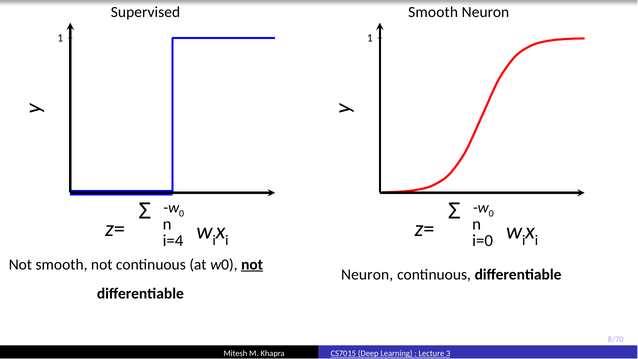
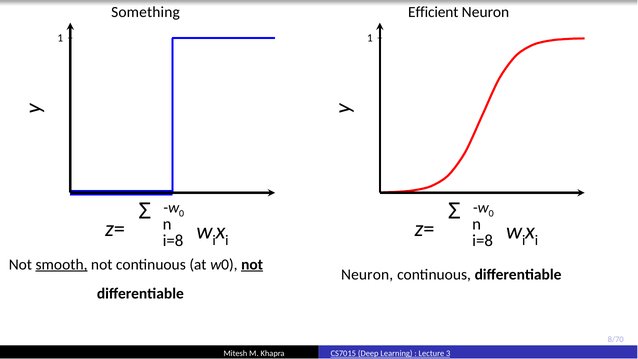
Supervised: Supervised -> Something (145, 12)
Smooth: Smooth -> Efficient (433, 12)
i=4: i=4 -> i=8 (173, 241)
i=0: i=0 -> i=8 (483, 241)
smooth underline: none -> present (62, 265)
